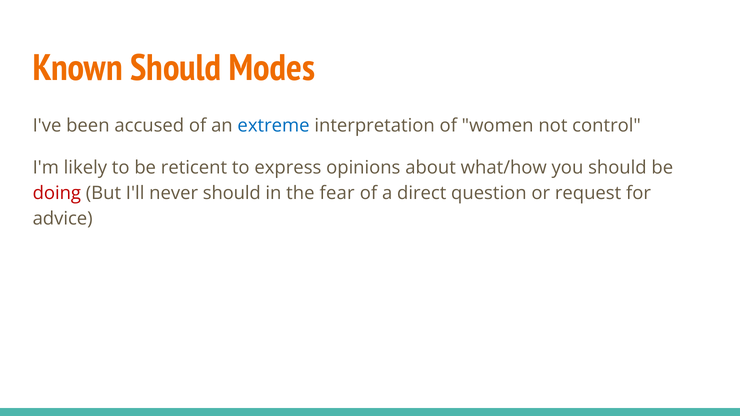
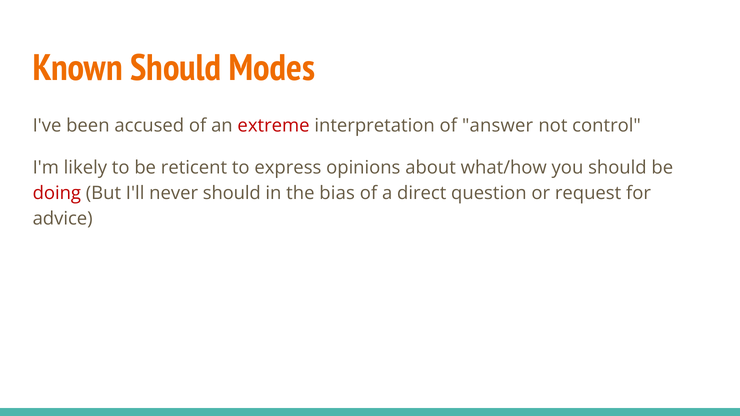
extreme colour: blue -> red (274, 126)
women: women -> answer (498, 126)
fear: fear -> bias (337, 193)
